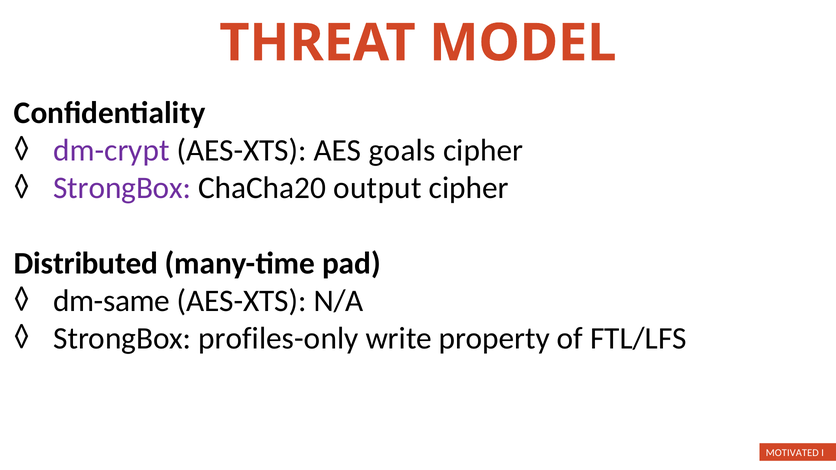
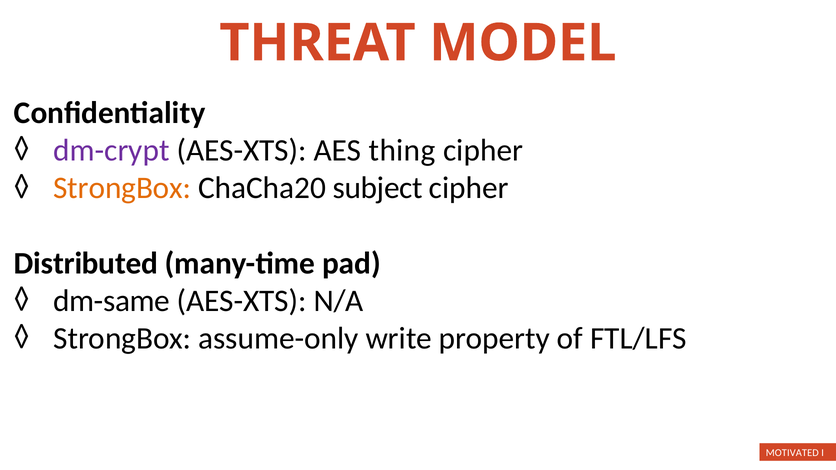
goals: goals -> thing (402, 151)
StrongBox colour: purple -> orange (122, 188)
output: output -> subject (378, 188)
profiles-only: profiles-only -> assume-only (278, 339)
